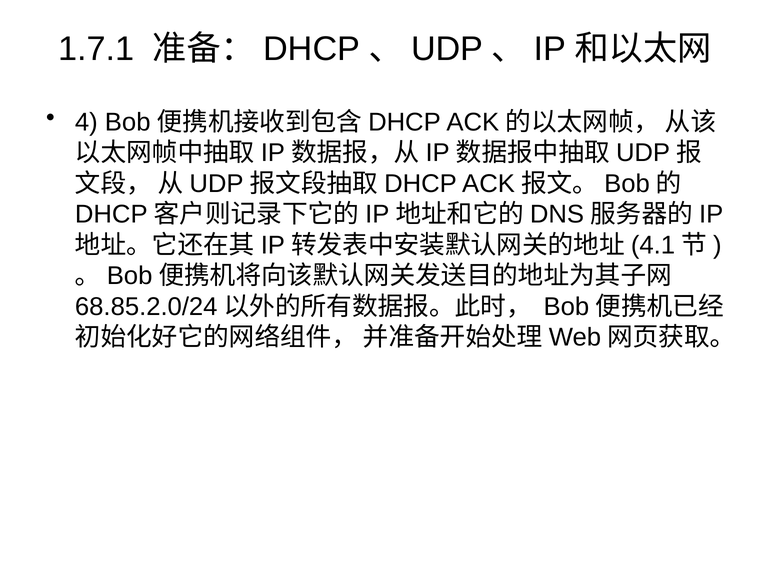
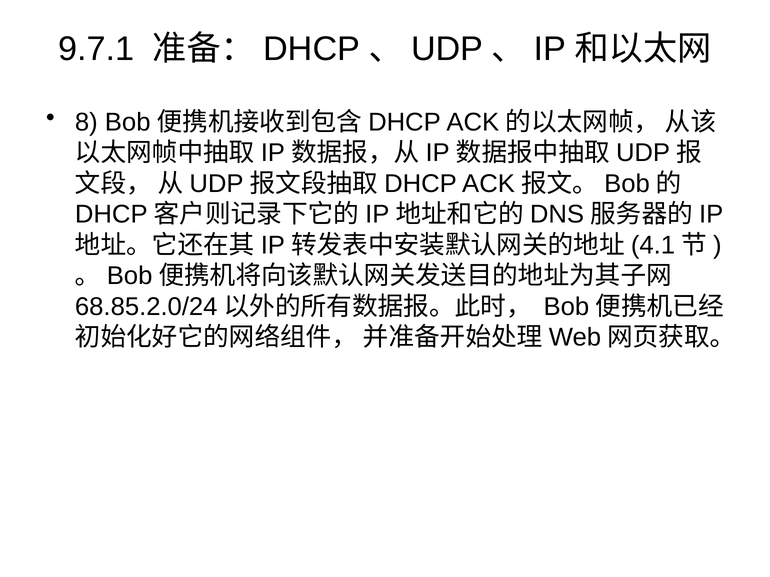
1.7.1: 1.7.1 -> 9.7.1 (96, 49)
4: 4 -> 8 (86, 122)
